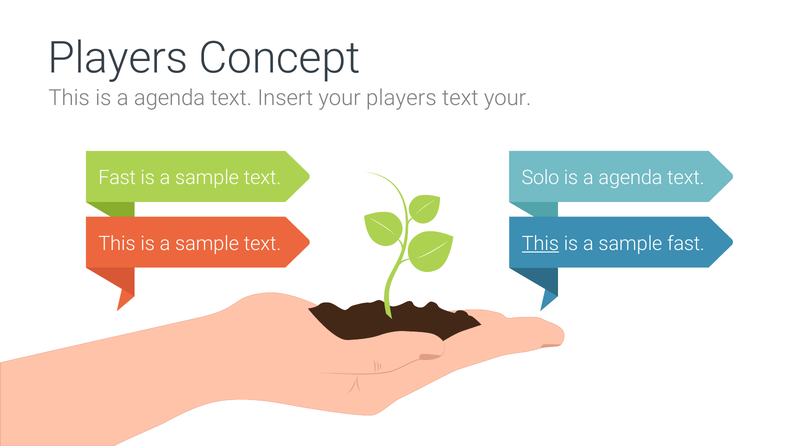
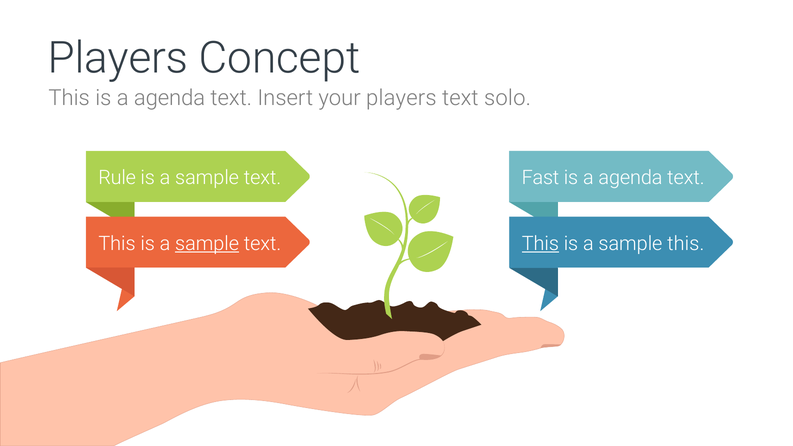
text your: your -> solo (507, 98)
Fast: Fast -> Rule (117, 178)
Solo: Solo -> Fast (540, 178)
sample underline: none -> present (207, 244)
sample fast: fast -> this (686, 244)
